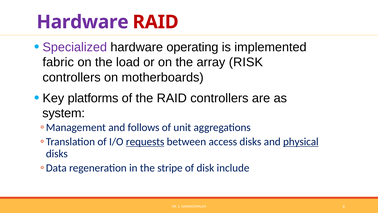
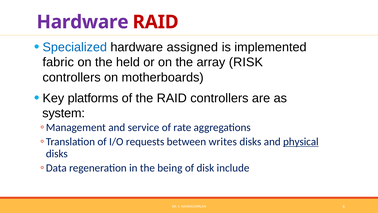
Specialized colour: purple -> blue (75, 47)
operating: operating -> assigned (192, 47)
load: load -> held (128, 62)
follows: follows -> service (143, 127)
unit: unit -> rate (182, 127)
requests underline: present -> none (145, 142)
access: access -> writes (223, 142)
stripe: stripe -> being (170, 168)
